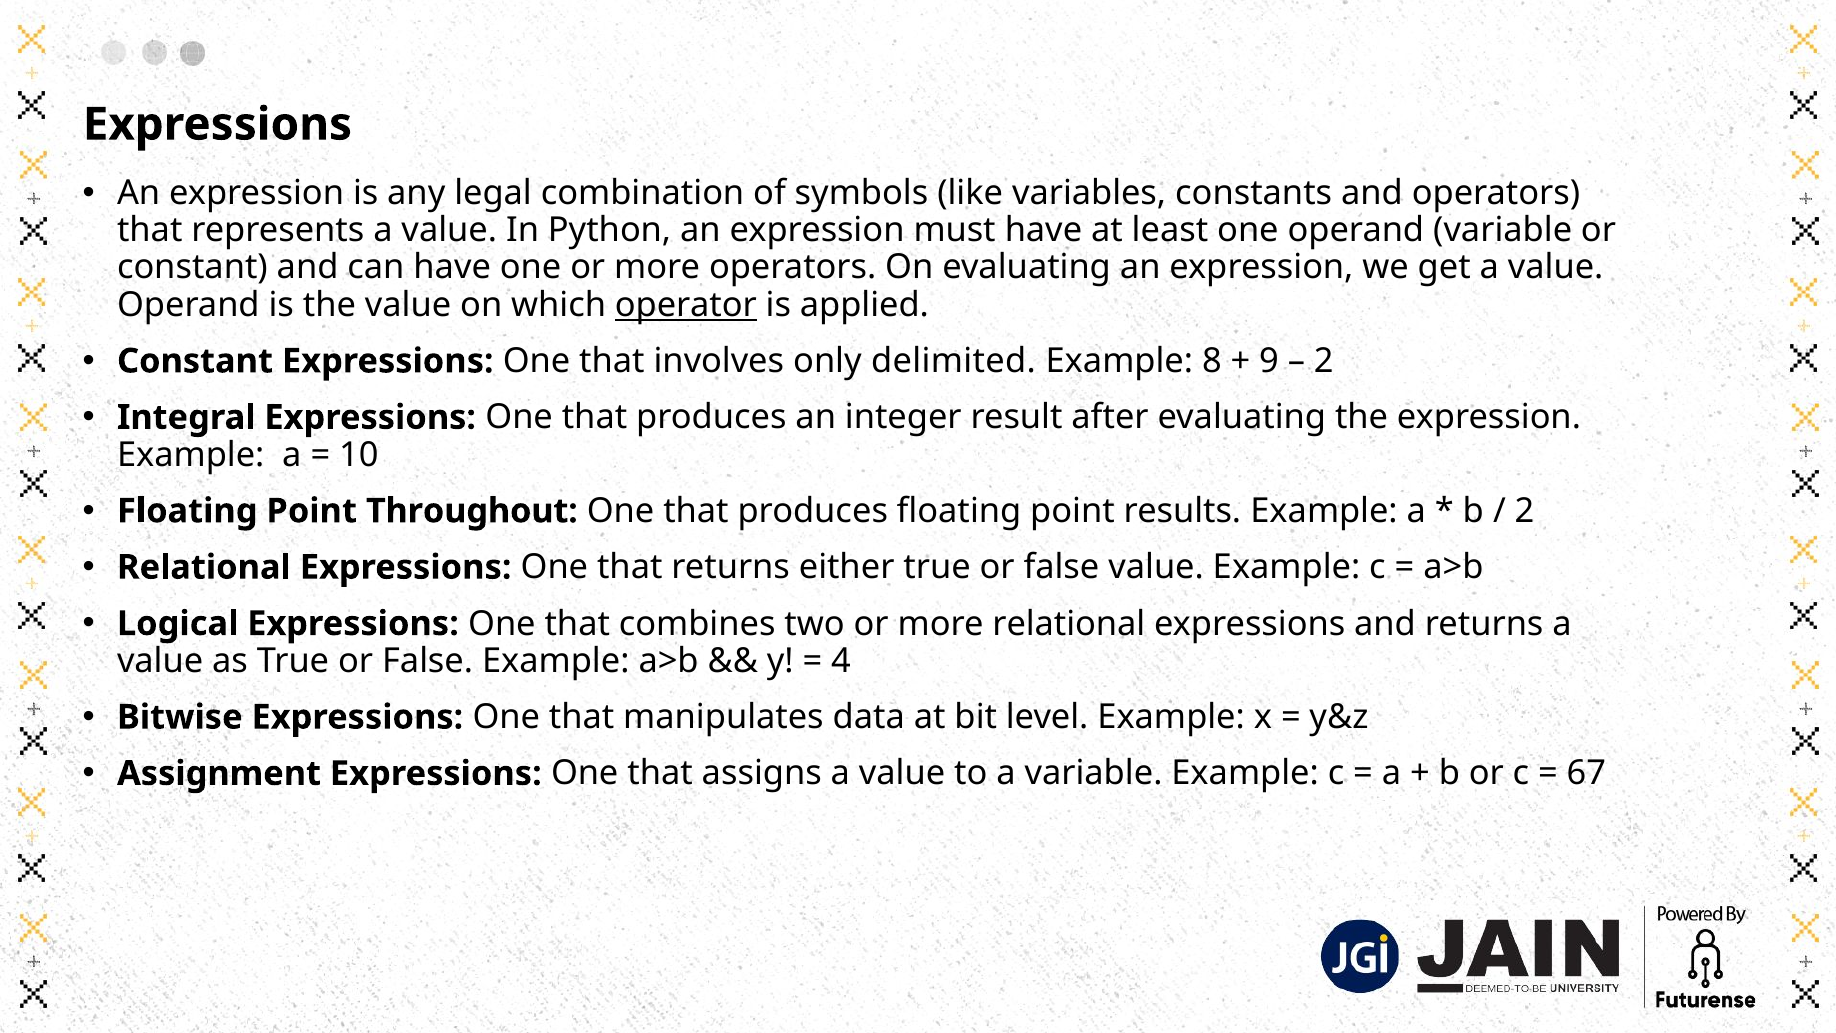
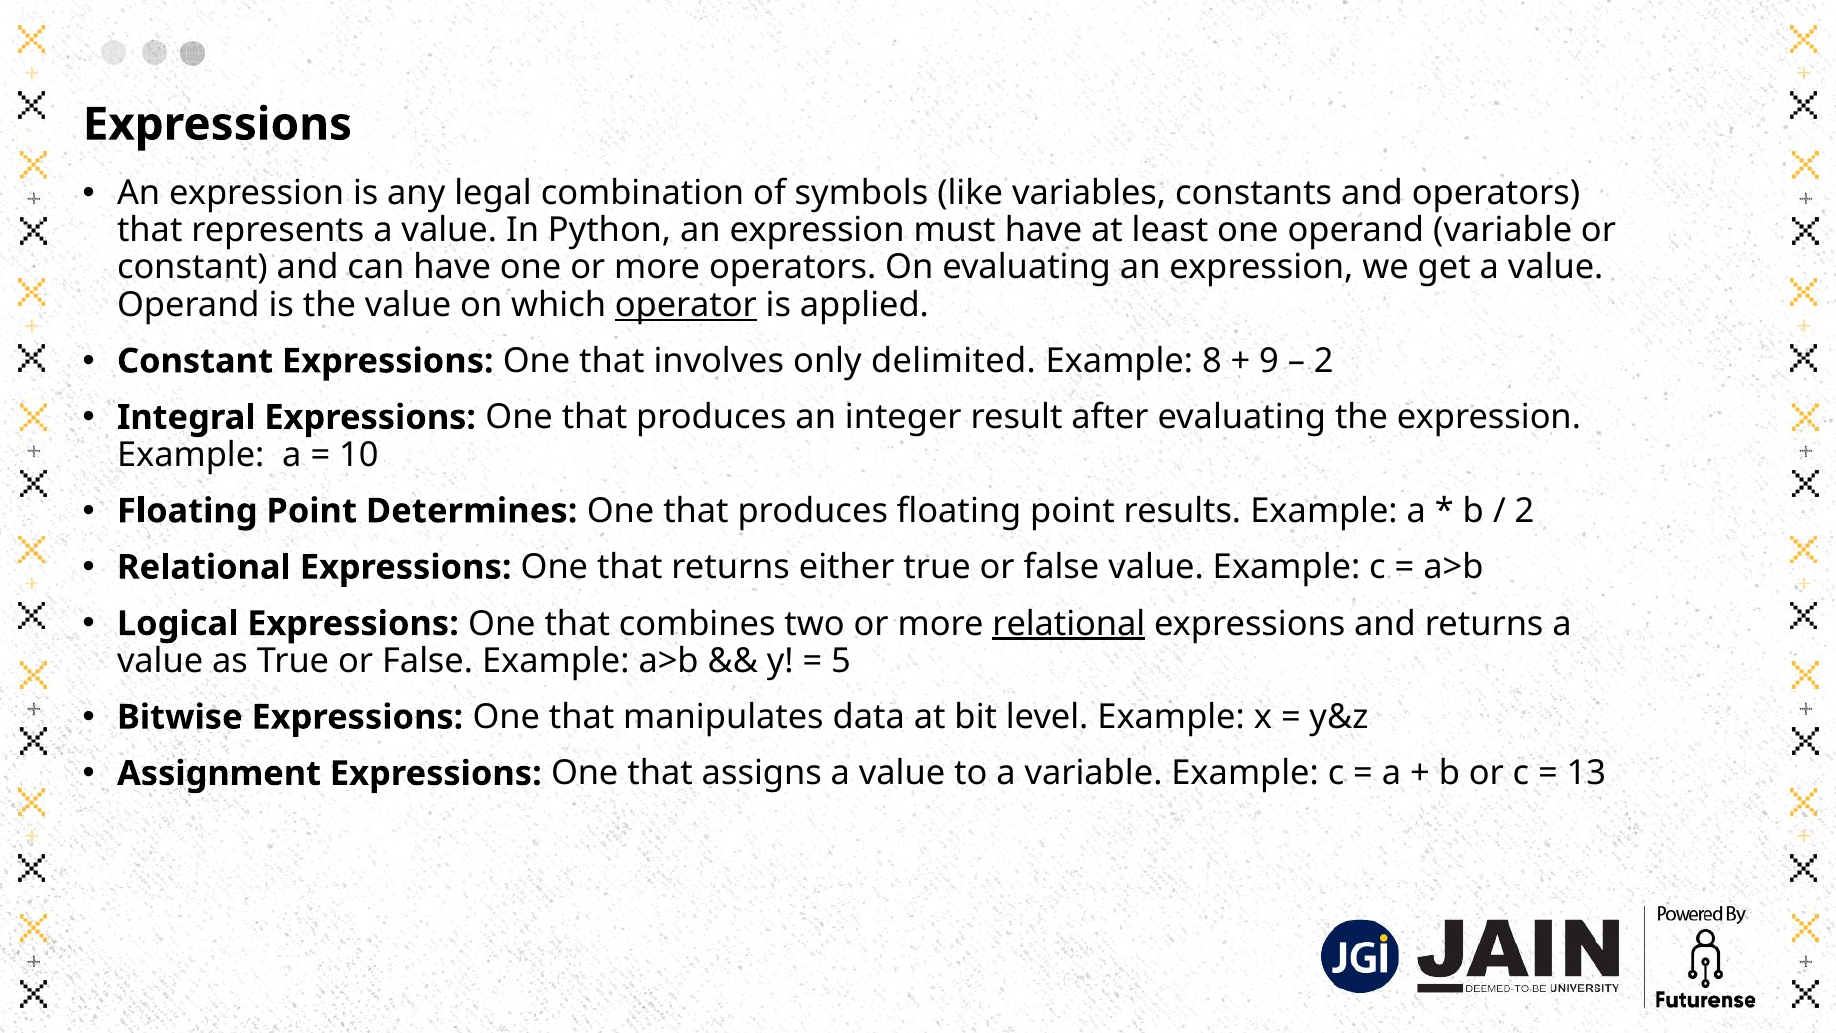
Throughout: Throughout -> Determines (472, 511)
relational underline: none -> present (1069, 624)
4: 4 -> 5 (841, 661)
67: 67 -> 13 (1586, 773)
